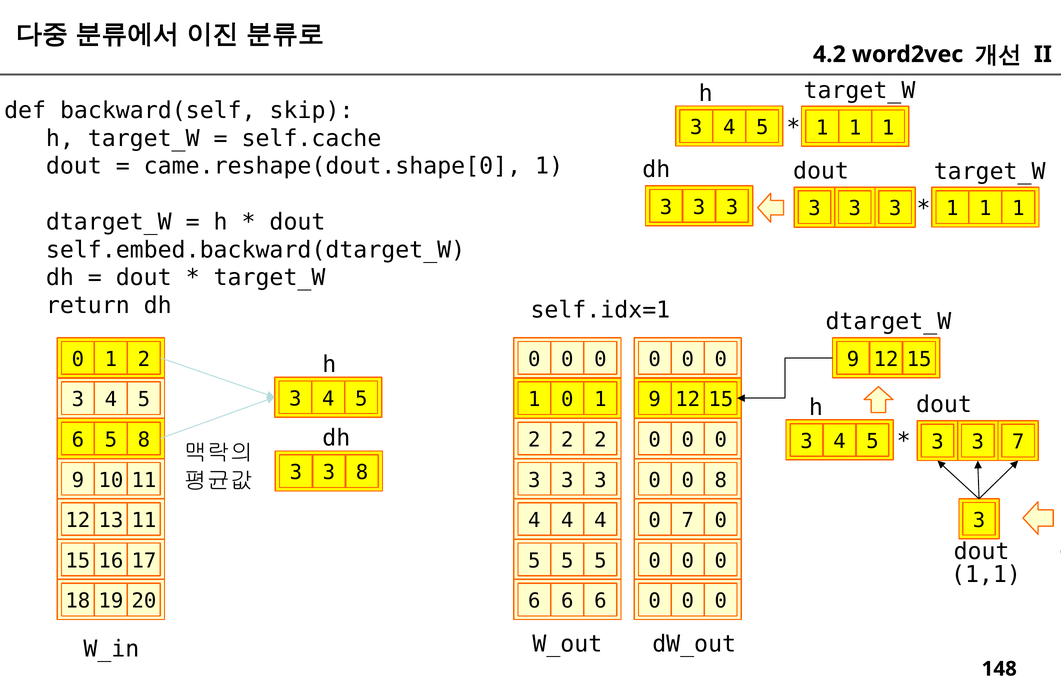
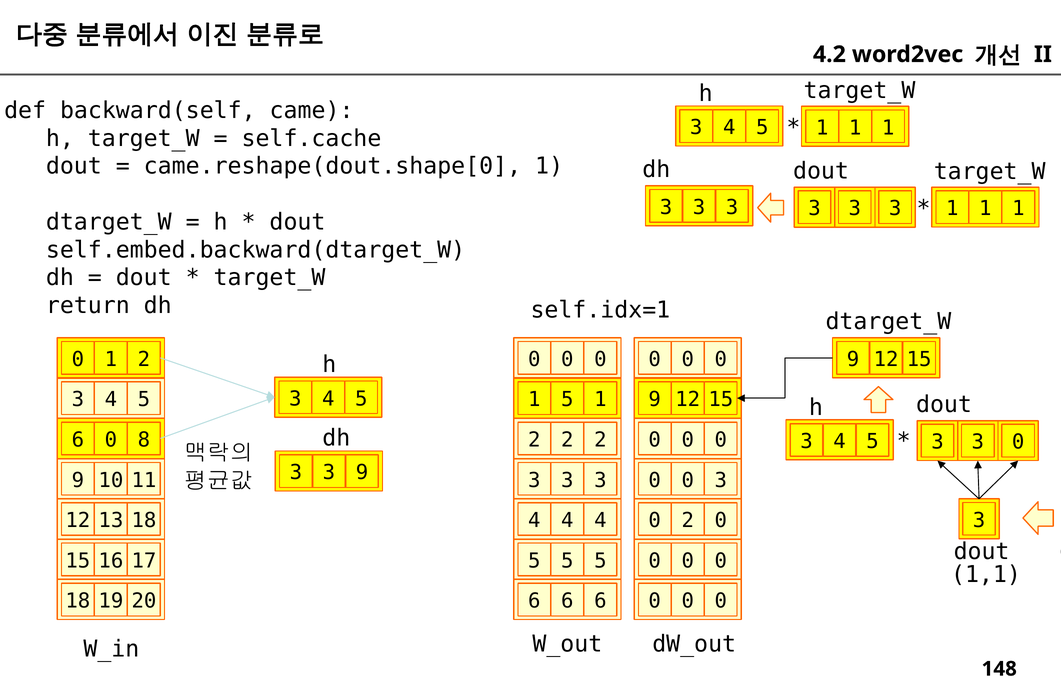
skip: skip -> came (312, 110)
1 0: 0 -> 5 (567, 400)
6 5: 5 -> 0 (111, 440)
3 3 7: 7 -> 0 (1018, 442)
3 8: 8 -> 9 (362, 472)
0 8: 8 -> 3 (721, 480)
13 11: 11 -> 18 (144, 520)
0 7: 7 -> 2 (688, 520)
